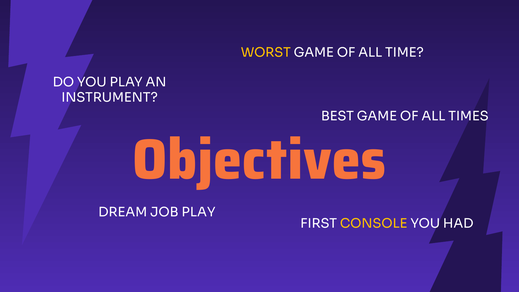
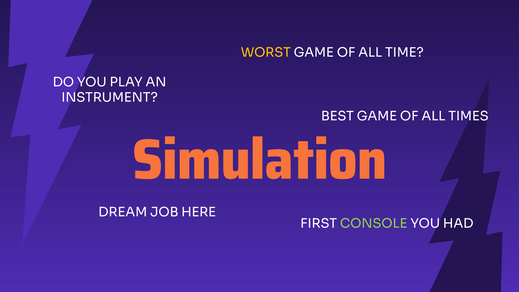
Objectives: Objectives -> Simulation (260, 160)
JOB PLAY: PLAY -> HERE (199, 212)
CONSOLE colour: yellow -> light green (374, 223)
